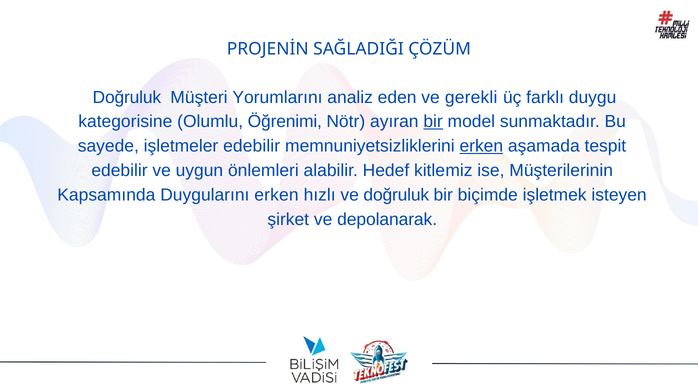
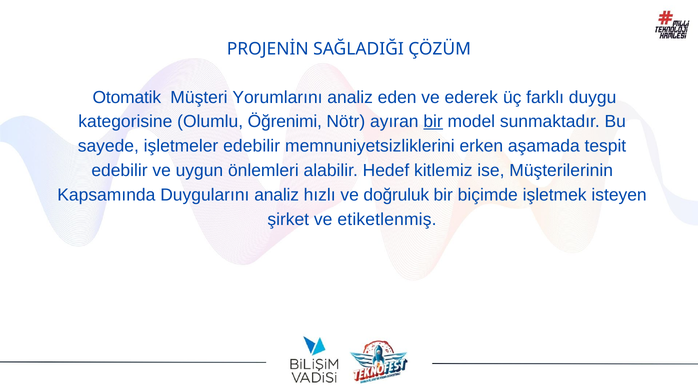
Doğruluk: Doğruluk -> Otomatik (127, 97)
gerekli: gerekli -> ederek (471, 97)
erken underline: present -> none (481, 146)
Duygularını erken: erken -> analiz (277, 195)
depolanarak: depolanarak -> etiketlenmiş (387, 220)
